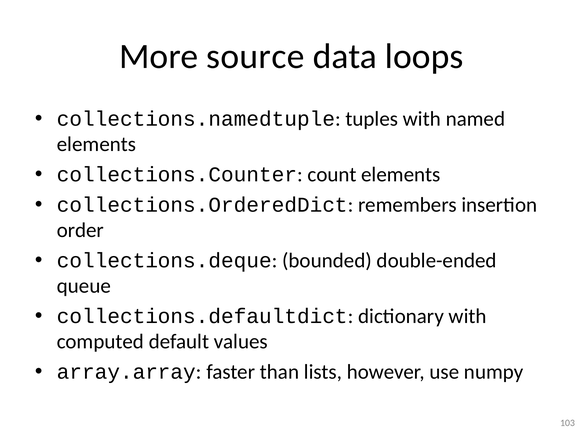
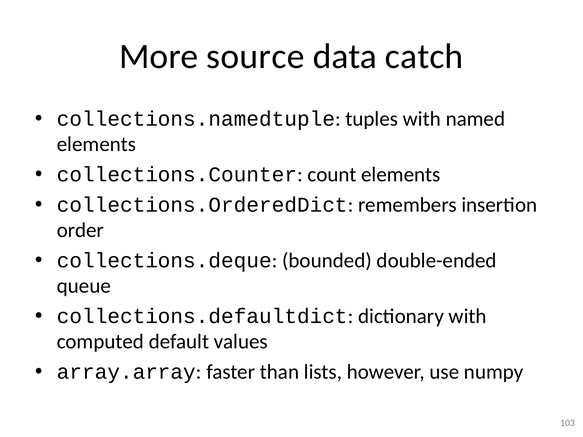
loops: loops -> catch (424, 56)
